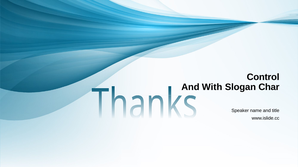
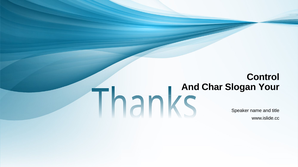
With: With -> Char (212, 87)
Char: Char -> Your (269, 87)
